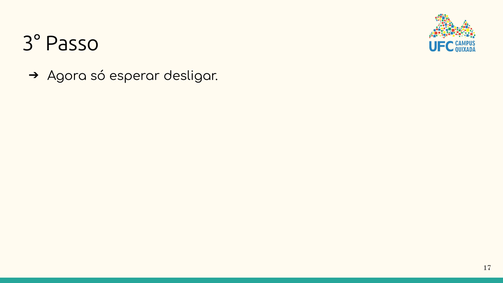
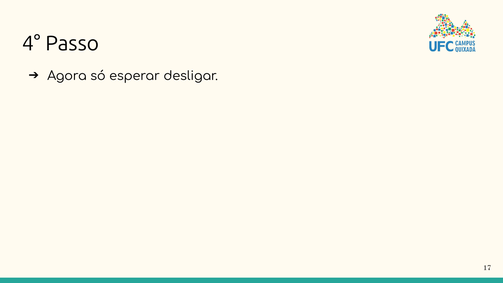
3°: 3° -> 4° (31, 44)
